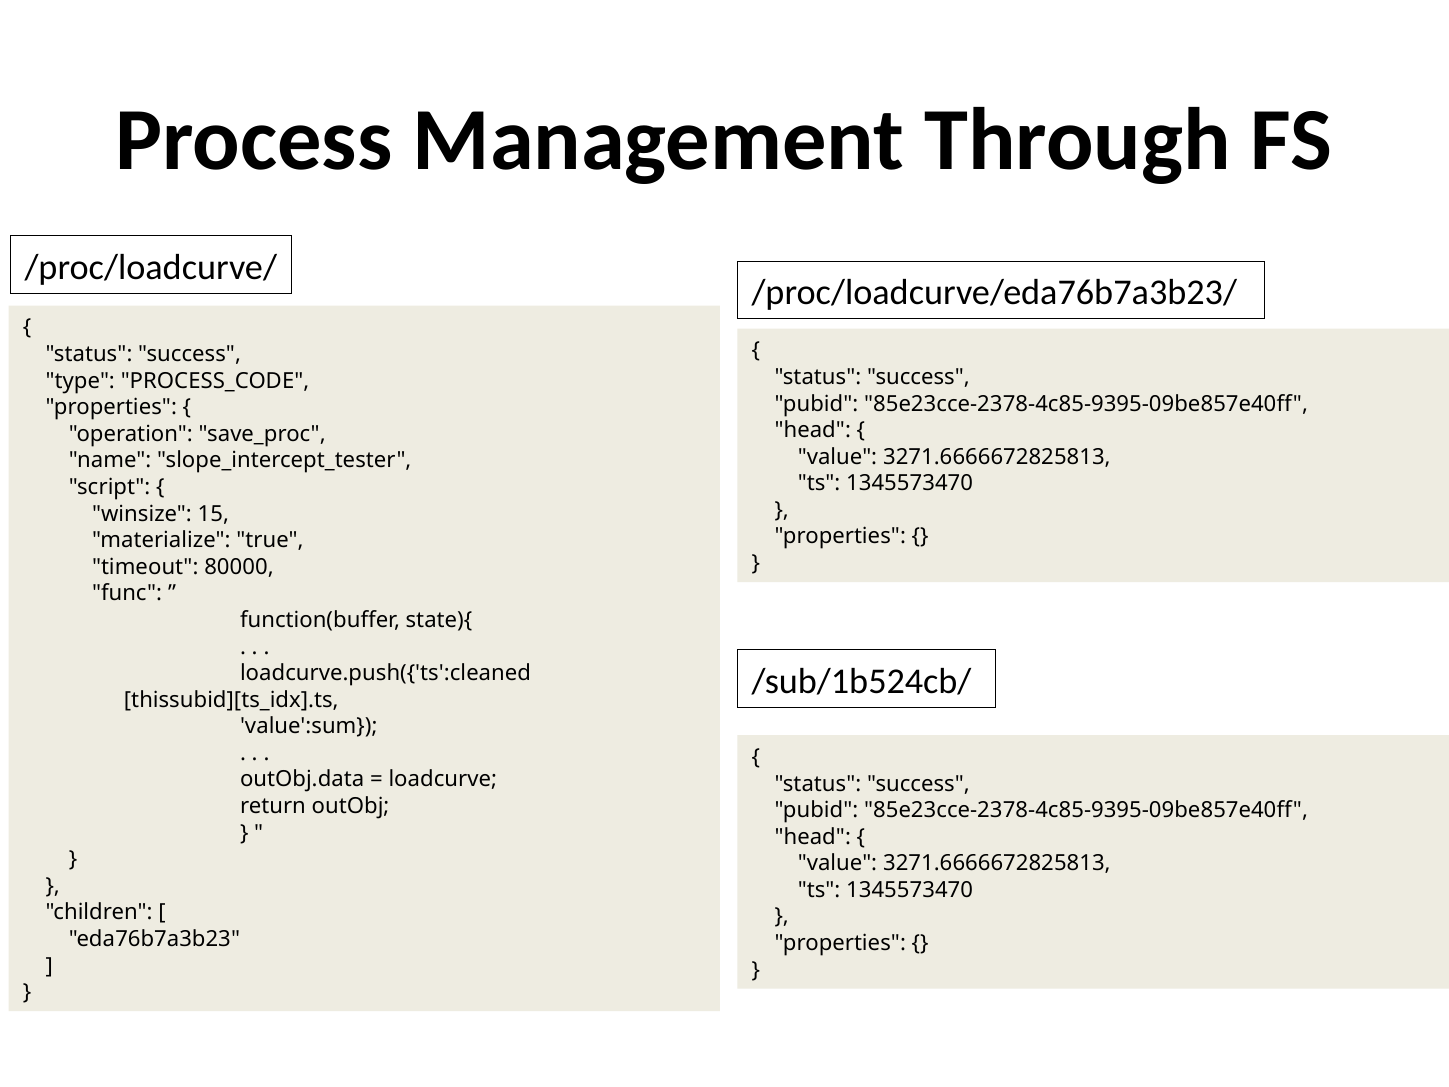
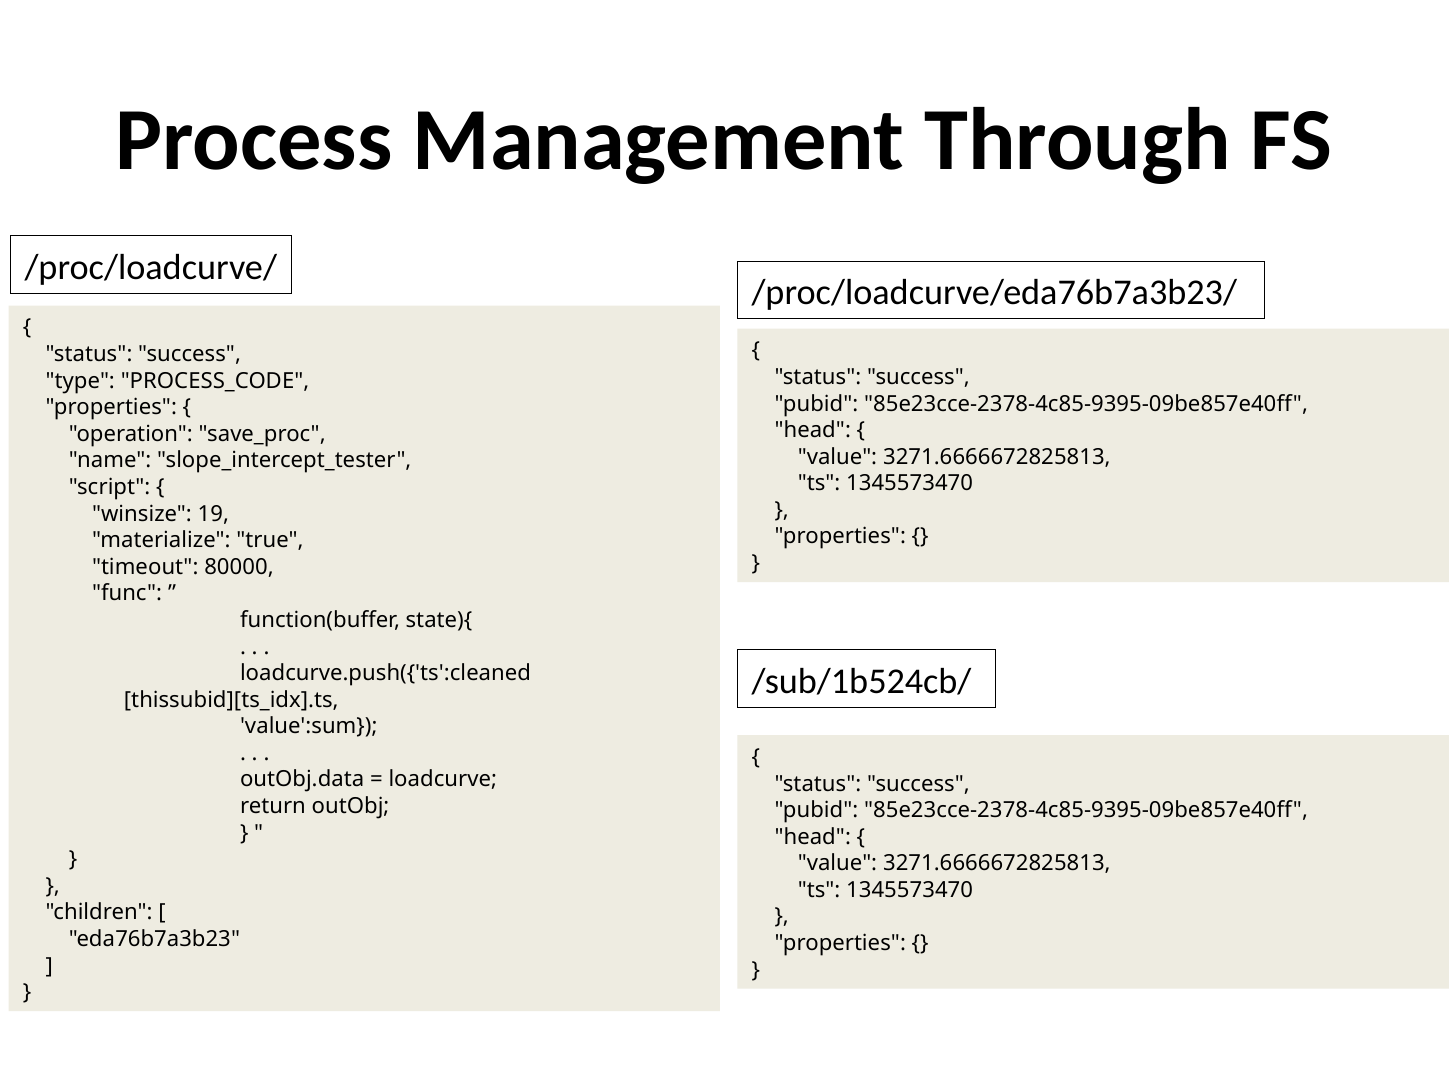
15: 15 -> 19 (213, 514)
